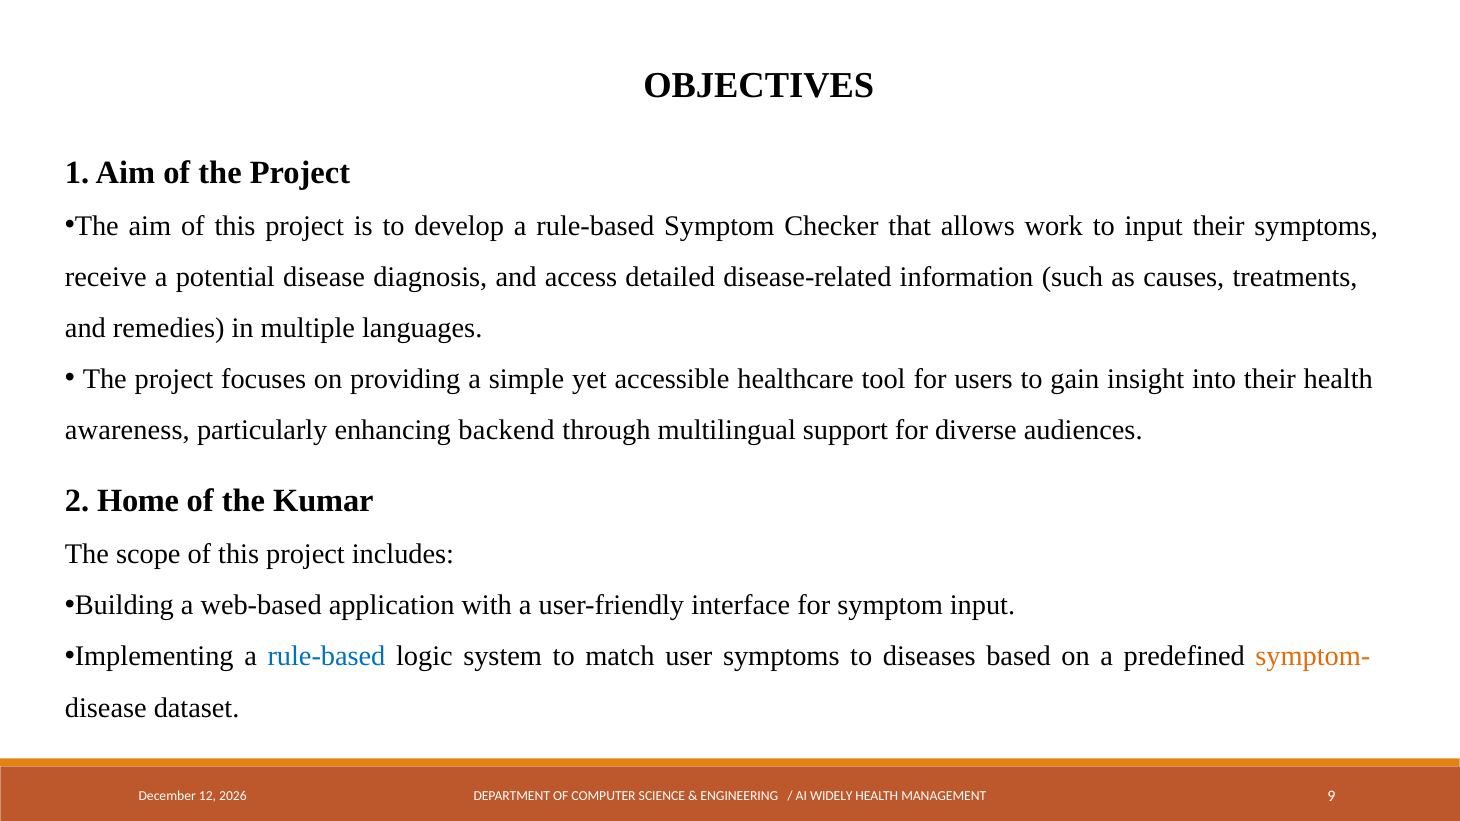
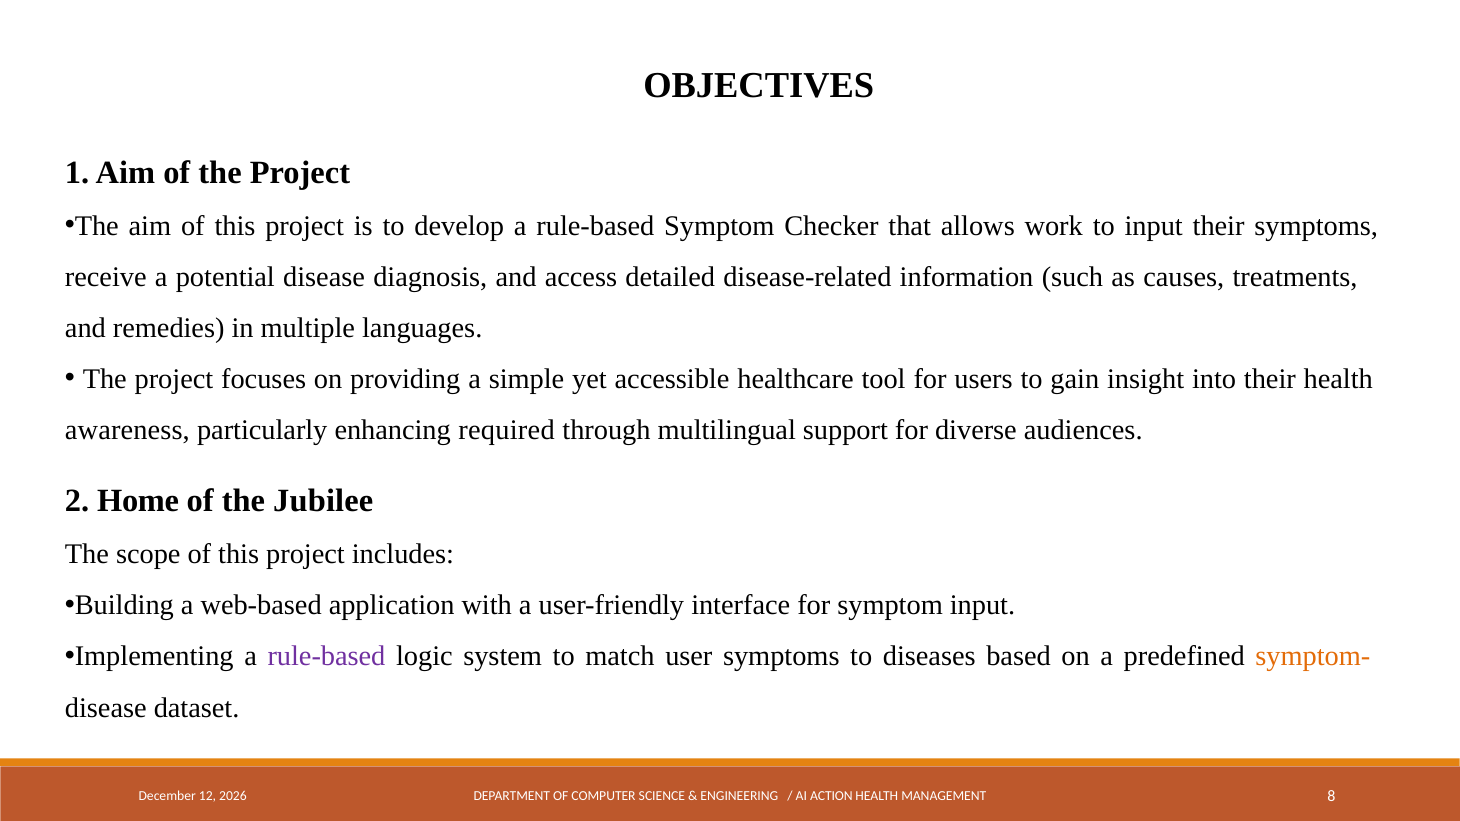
backend: backend -> required (507, 430)
Kumar: Kumar -> Jubilee (323, 501)
rule-based colour: blue -> purple (326, 657)
WIDELY: WIDELY -> ACTION (831, 796)
9: 9 -> 8 (1331, 796)
